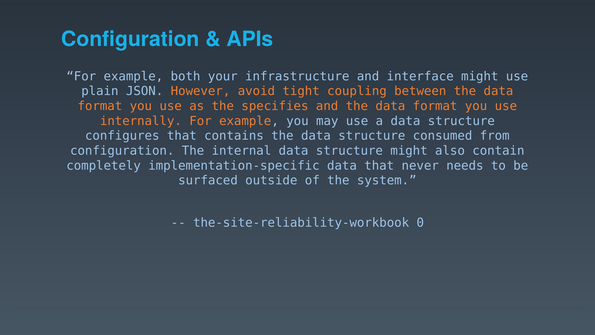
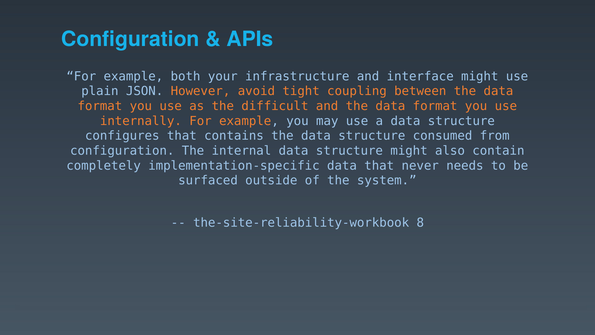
specifies: specifies -> difficult (275, 106)
0: 0 -> 8 (420, 222)
